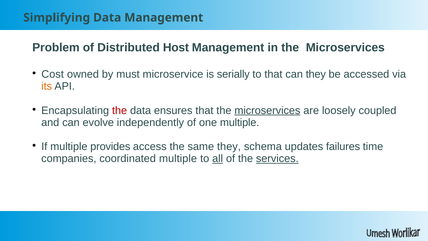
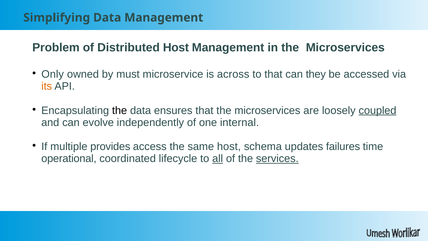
Cost: Cost -> Only (53, 74)
serially: serially -> across (233, 74)
the colour: red -> black (120, 110)
microservices underline: present -> none (267, 110)
coupled underline: none -> present (378, 110)
one multiple: multiple -> internal (240, 122)
same they: they -> host (229, 147)
companies: companies -> operational (69, 159)
coordinated multiple: multiple -> lifecycle (178, 159)
